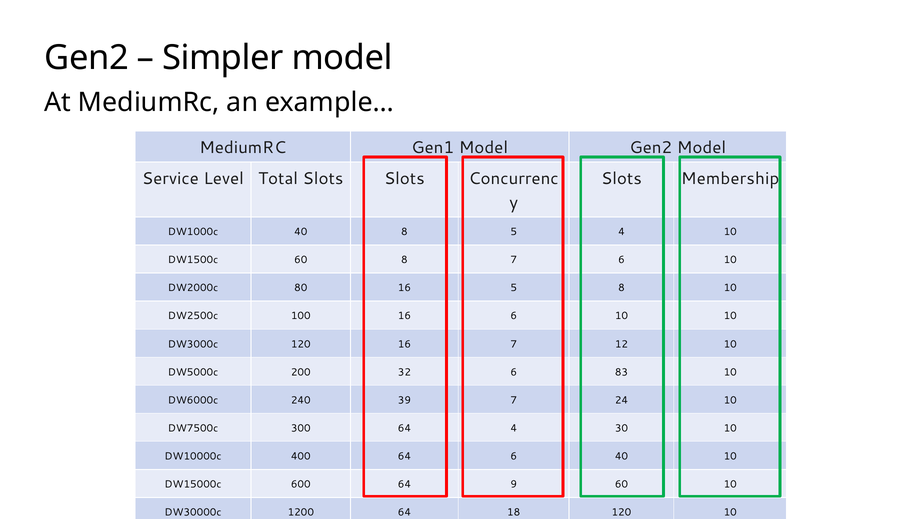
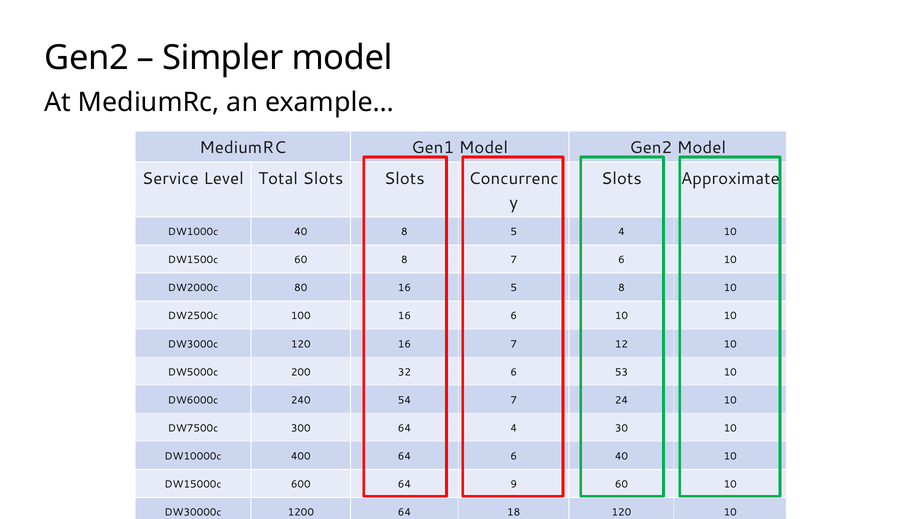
Membership: Membership -> Approximate (730, 178)
83: 83 -> 53 (621, 372)
39: 39 -> 54 (404, 400)
